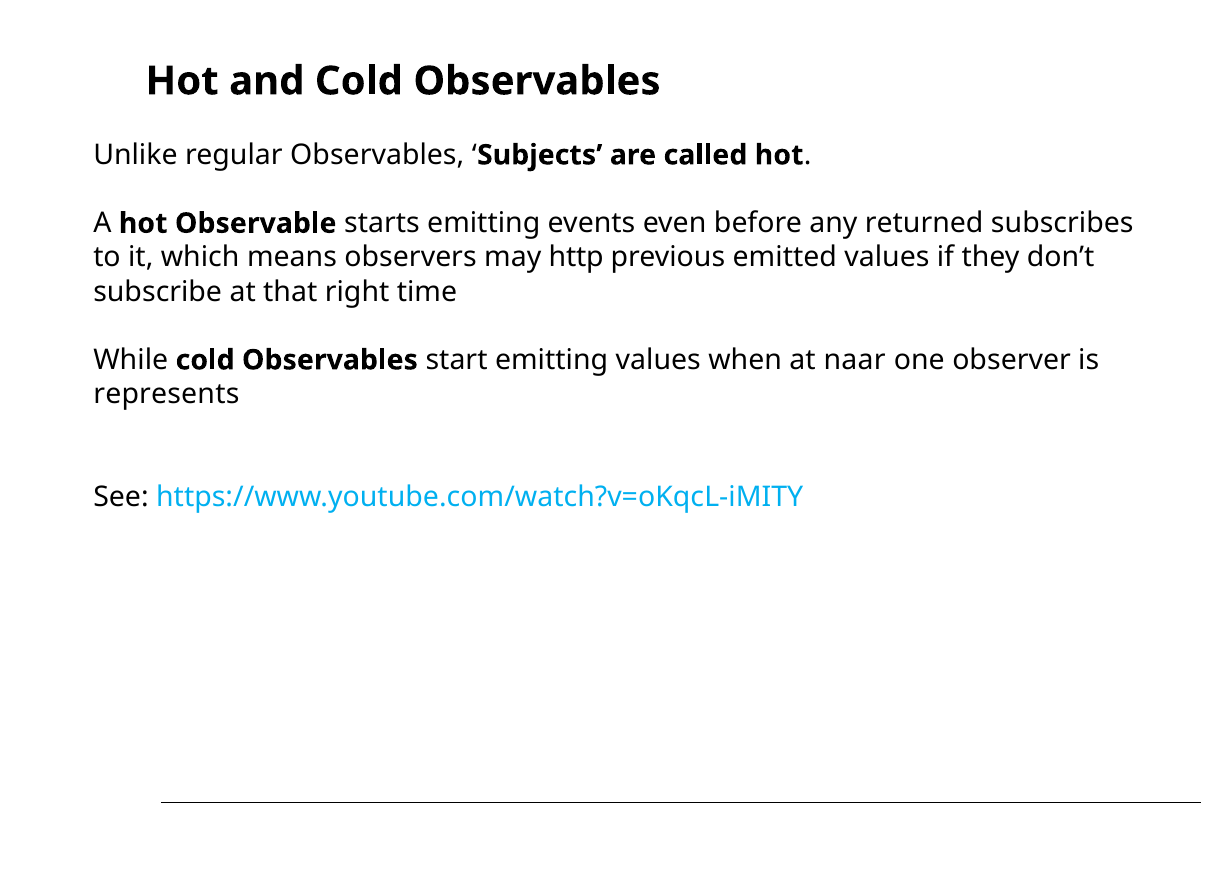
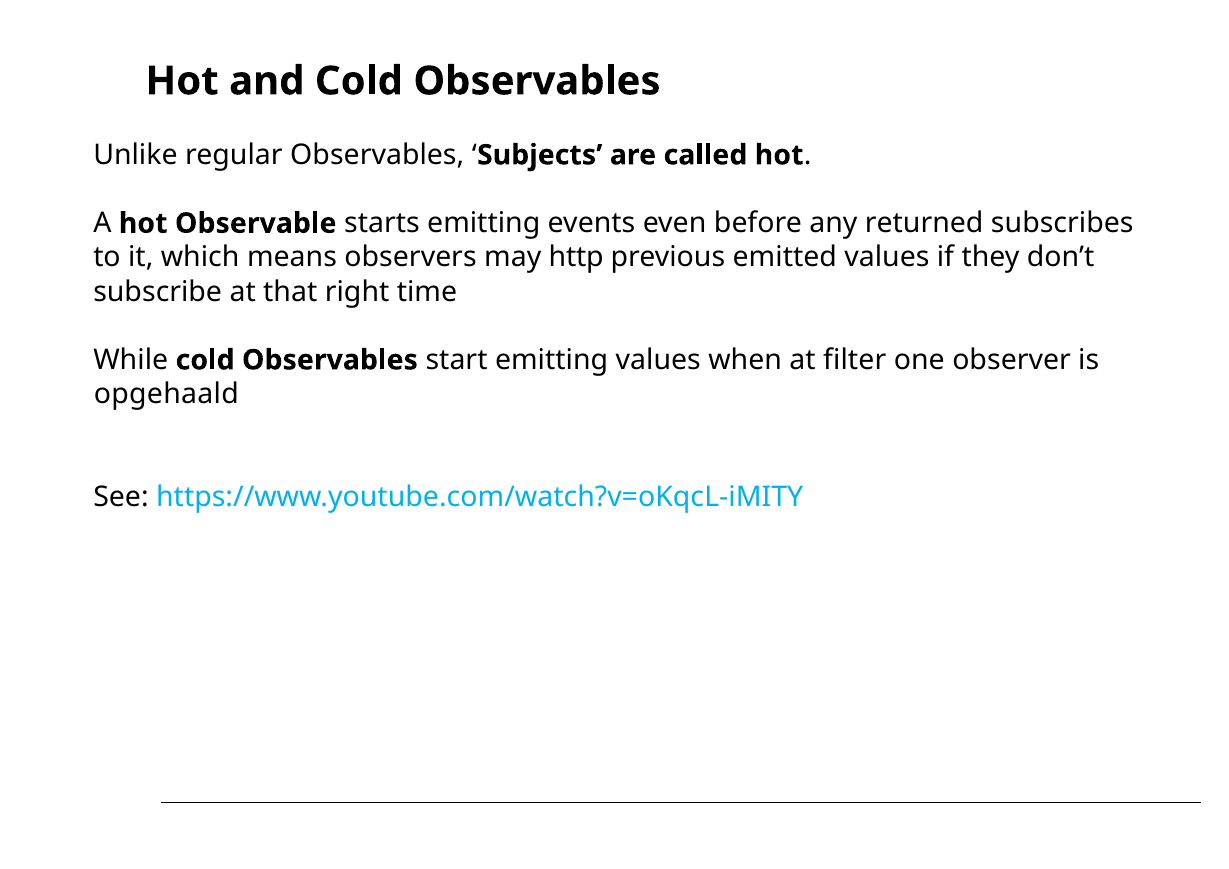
naar: naar -> filter (855, 360)
represents: represents -> opgehaald (166, 394)
